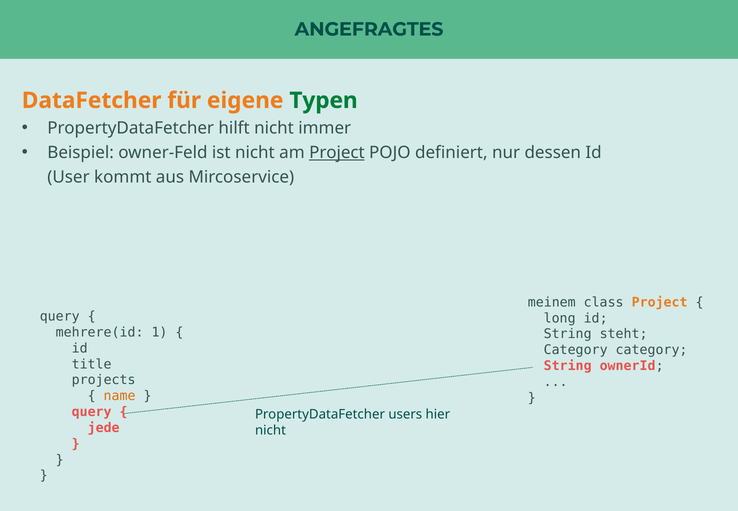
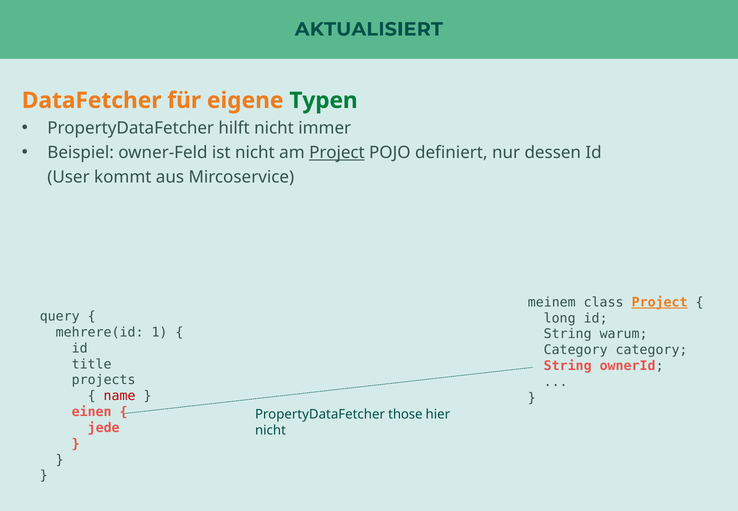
ANGEFRAGTES: ANGEFRAGTES -> AKTUALISIERT (369, 29)
Project underline: none -> present (660, 302)
steht: steht -> warum (624, 334)
name colour: orange -> red (120, 396)
query: query -> einen (92, 412)
users: users -> those (405, 414)
